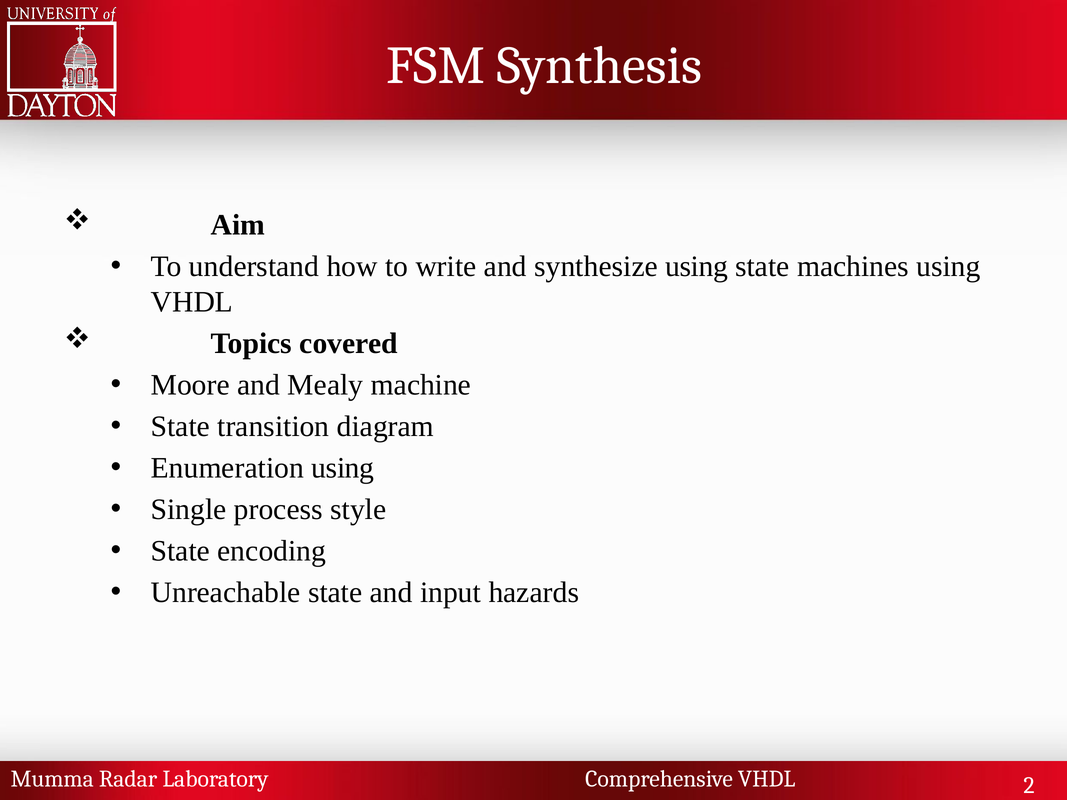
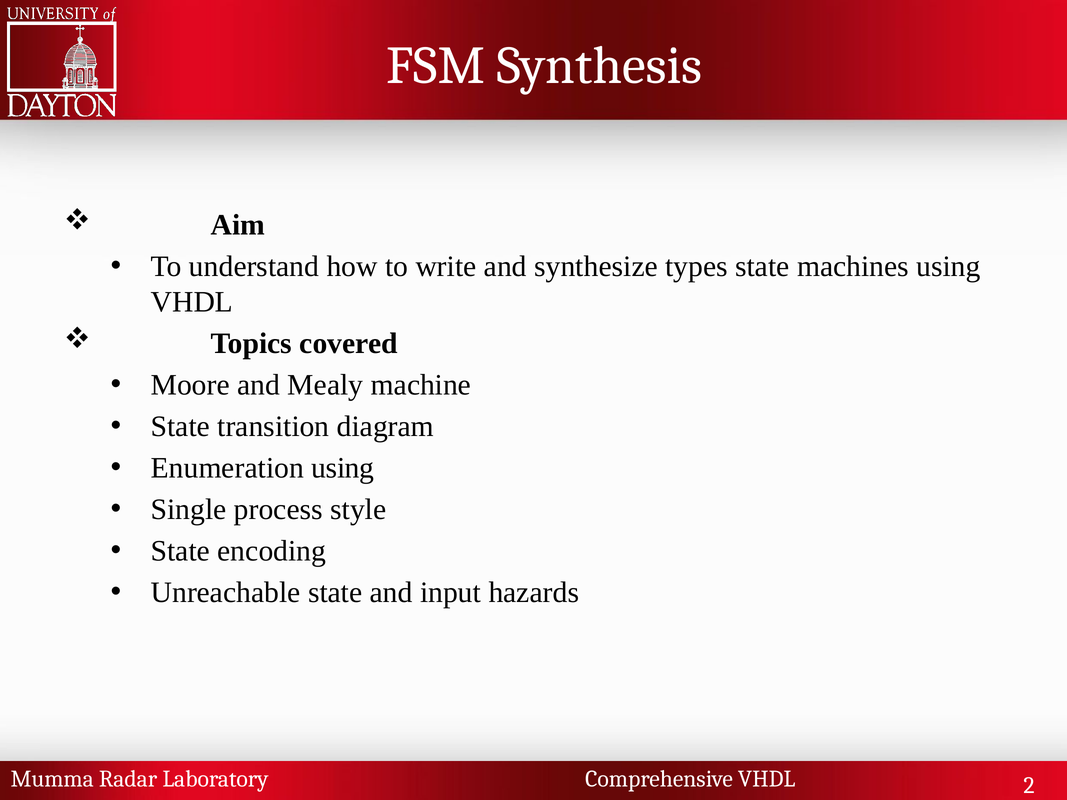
synthesize using: using -> types (697, 266)
